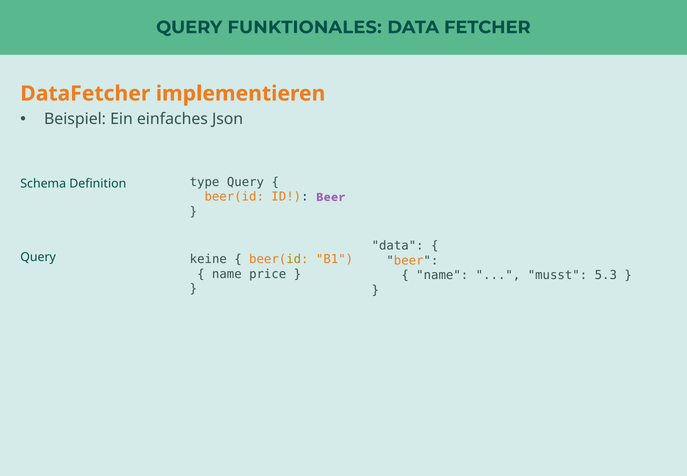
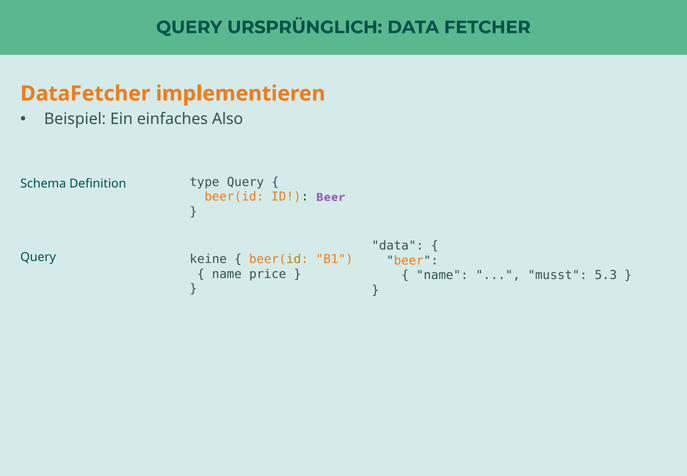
FUNKTIONALES: FUNKTIONALES -> URSPRÜNGLICH (305, 27)
Json: Json -> Also (228, 119)
